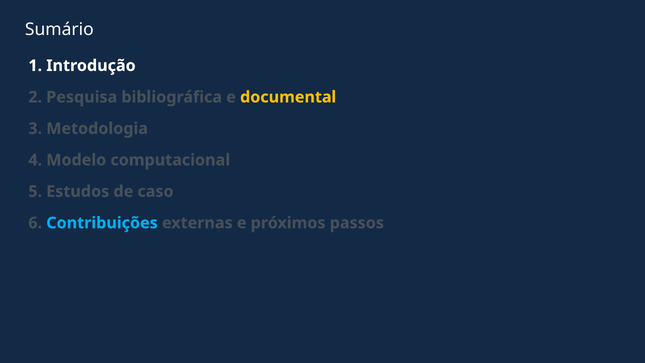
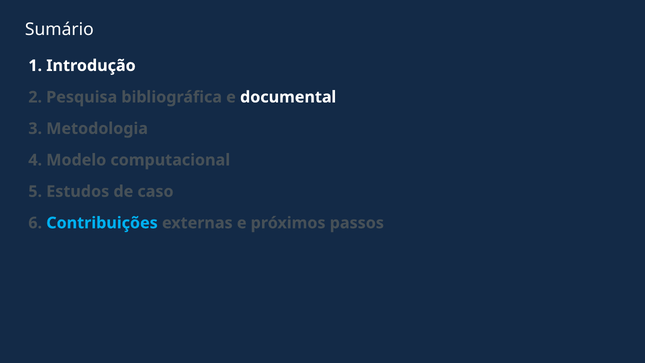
documental colour: yellow -> white (288, 97)
